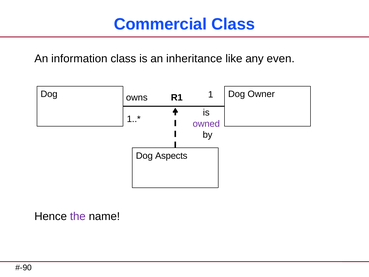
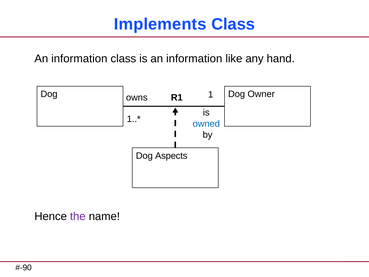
Commercial: Commercial -> Implements (160, 24)
is an inheritance: inheritance -> information (194, 59)
even: even -> hand (281, 59)
owned colour: purple -> blue (206, 124)
